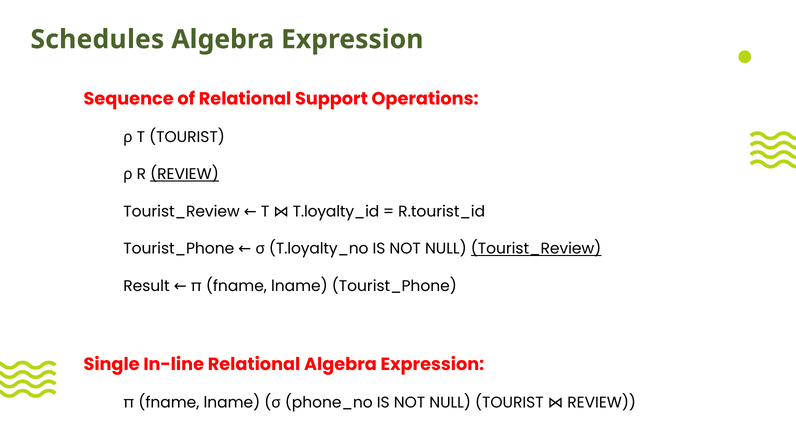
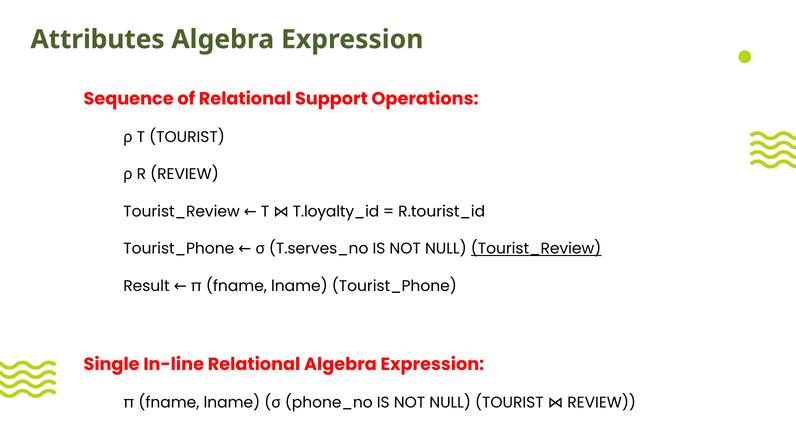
Schedules: Schedules -> Attributes (98, 39)
REVIEW underline: present -> none (184, 174)
T.loyalty_no: T.loyalty_no -> T.serves_no (322, 249)
